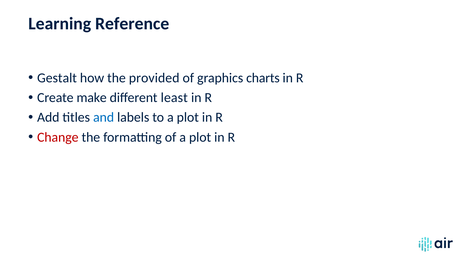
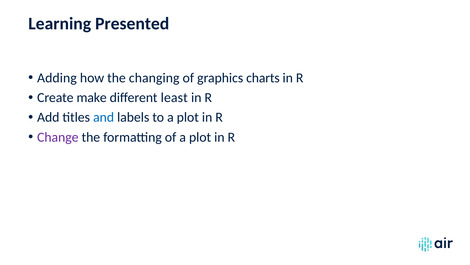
Reference: Reference -> Presented (132, 24)
Gestalt: Gestalt -> Adding (57, 78)
provided: provided -> changing (154, 78)
Change colour: red -> purple (58, 137)
